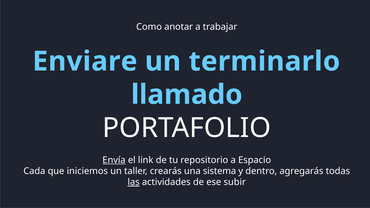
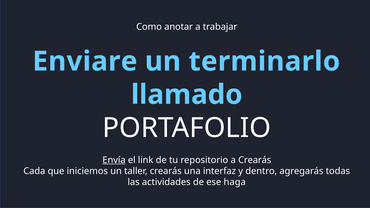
a Espacio: Espacio -> Crearás (255, 160)
sistema: sistema -> interfaz (219, 171)
las underline: present -> none (134, 182)
subir: subir -> haga (235, 182)
